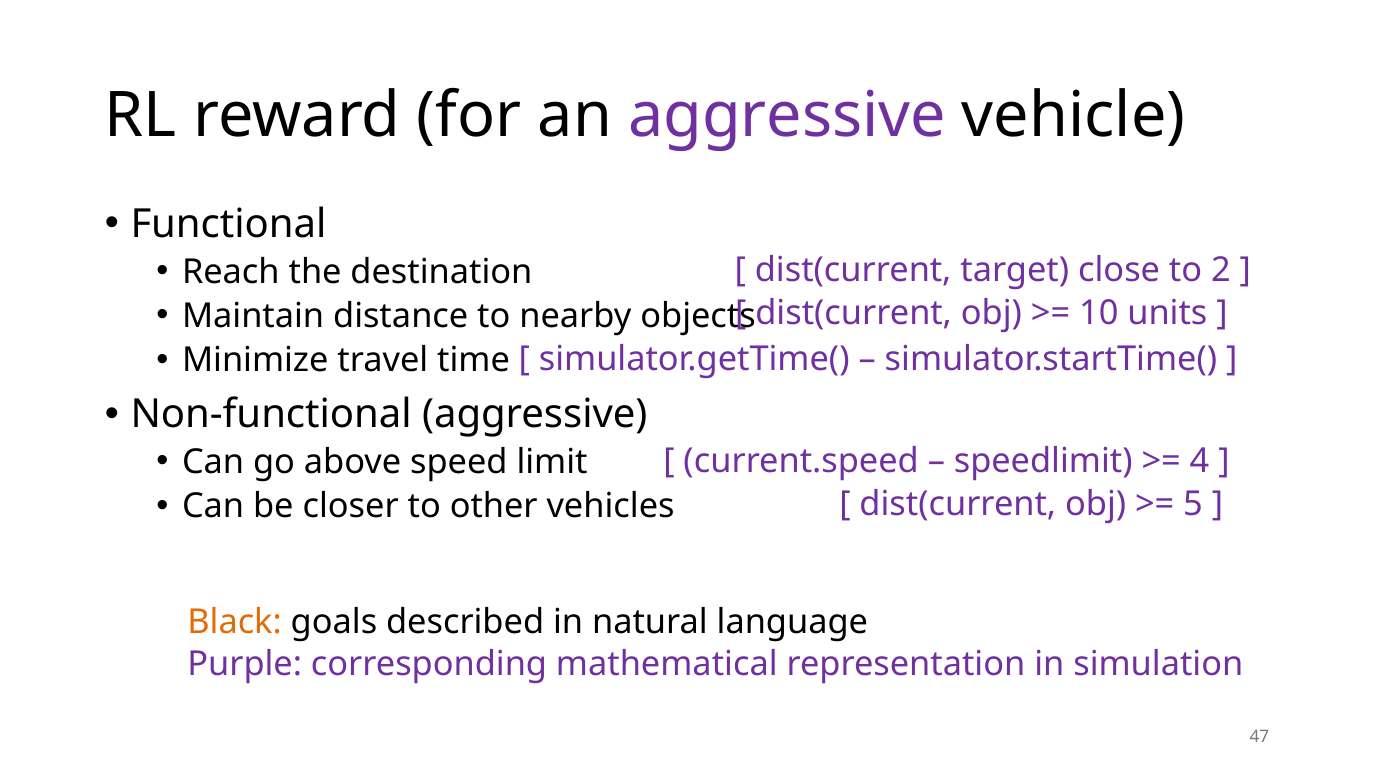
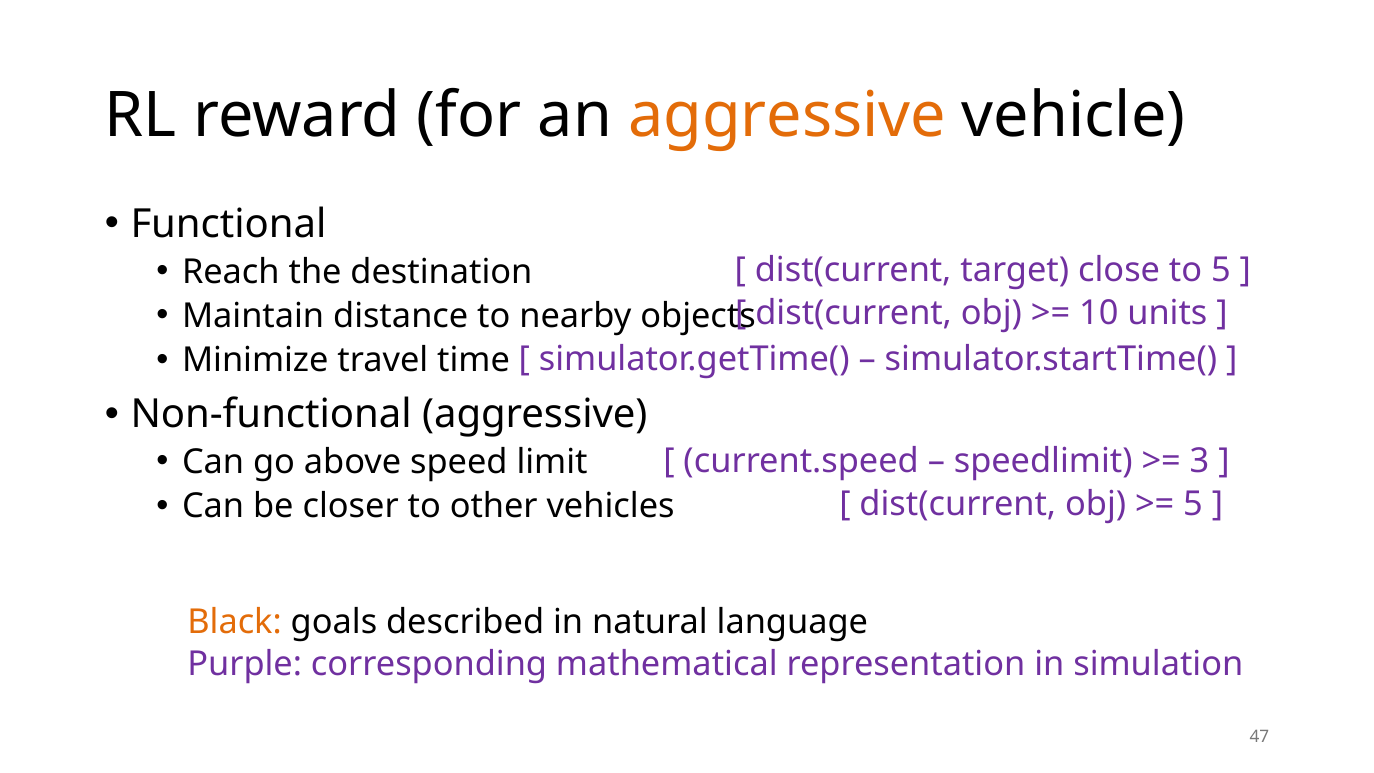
aggressive colour: purple -> orange (787, 115)
to 2: 2 -> 5 (1221, 271)
4: 4 -> 3 (1200, 461)
